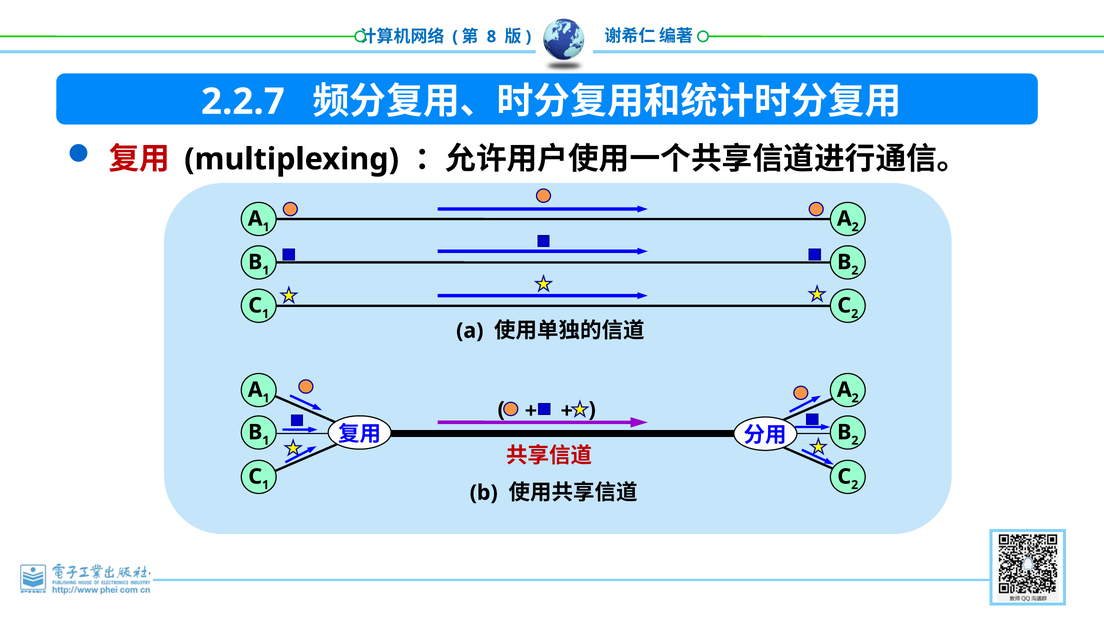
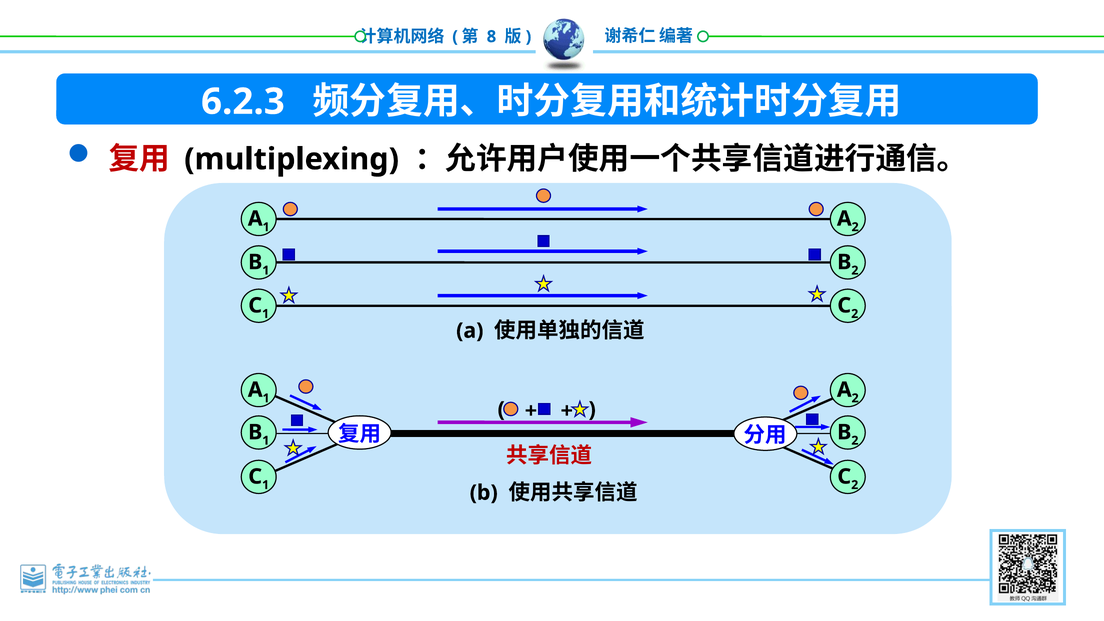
2.2.7: 2.2.7 -> 6.2.3 (243, 102)
